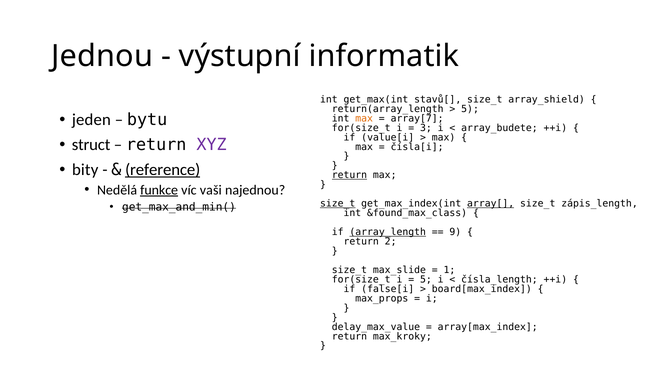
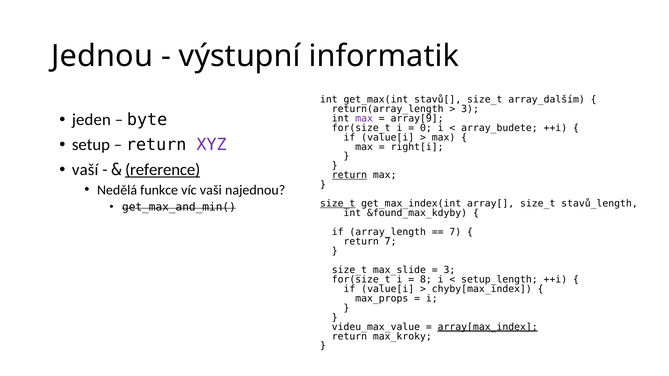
array_shield: array_shield -> array_dalším (547, 100)
5: 5 -> 3 (470, 109)
bytu: bytu -> byte (147, 120)
max colour: orange -> purple (364, 118)
array[7: array[7 -> array[9 (417, 118)
3: 3 -> 0 (426, 128)
struct: struct -> setup (91, 145)
čísla[i: čísla[i -> right[i (417, 147)
bity: bity -> vaší (85, 170)
funkce underline: present -> none (159, 190)
array[ underline: present -> none (491, 204)
zápis_length: zápis_length -> stavů_length (600, 204)
&found_max_class: &found_max_class -> &found_max_kdyby (417, 213)
array_length underline: present -> none (388, 232)
9: 9 -> 7 (455, 232)
return 2: 2 -> 7 (391, 242)
1: 1 -> 3 (449, 270)
5: 5 -> 8 (426, 280)
čísla_length: čísla_length -> setup_length (499, 280)
false[i: false[i -> value[i (388, 289)
board[max_index: board[max_index -> chyby[max_index (482, 289)
delay_max_value: delay_max_value -> videu_max_value (376, 327)
array[max_index underline: none -> present (488, 327)
